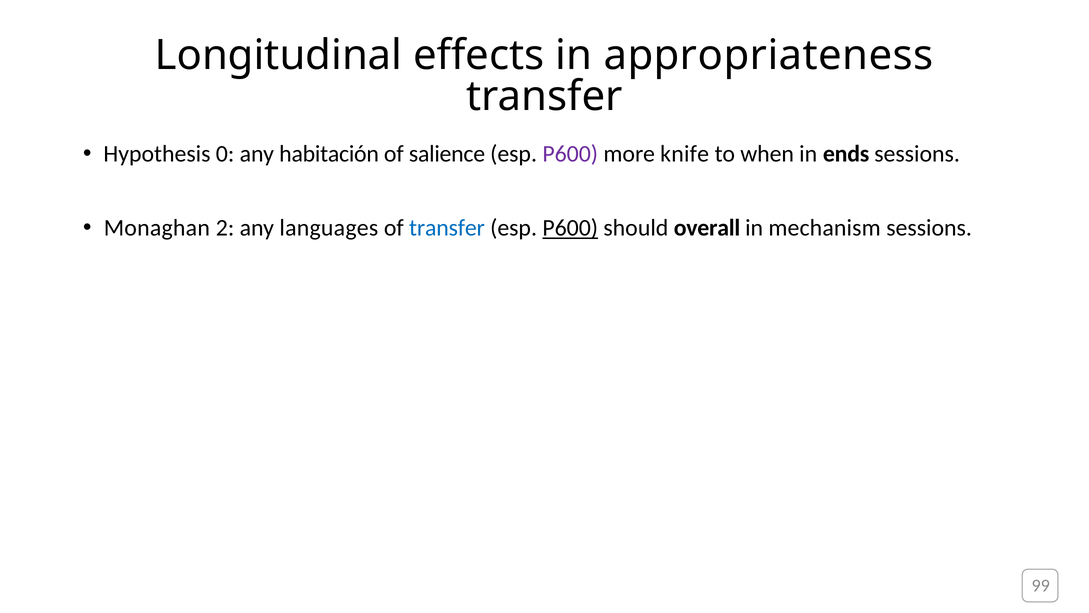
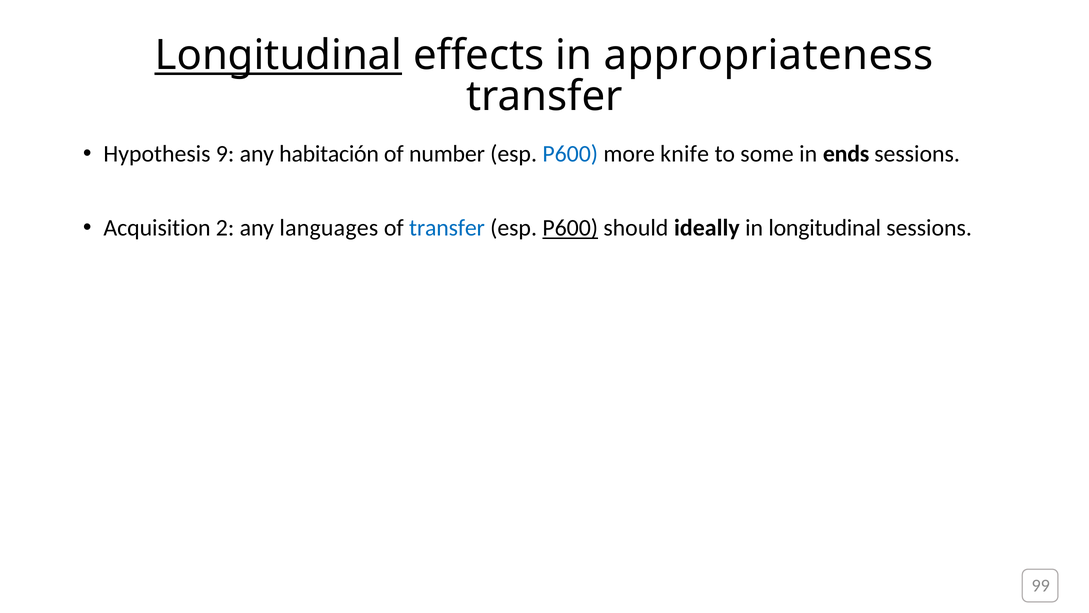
Longitudinal underline: none -> present (278, 55)
0: 0 -> 9 (225, 154)
salience: salience -> number (447, 154)
P600 colour: purple -> blue (570, 154)
when: when -> some (767, 154)
Monaghan: Monaghan -> Acquisition (157, 228)
overall: overall -> ideally (707, 228)
in mechanism: mechanism -> longitudinal (825, 228)
